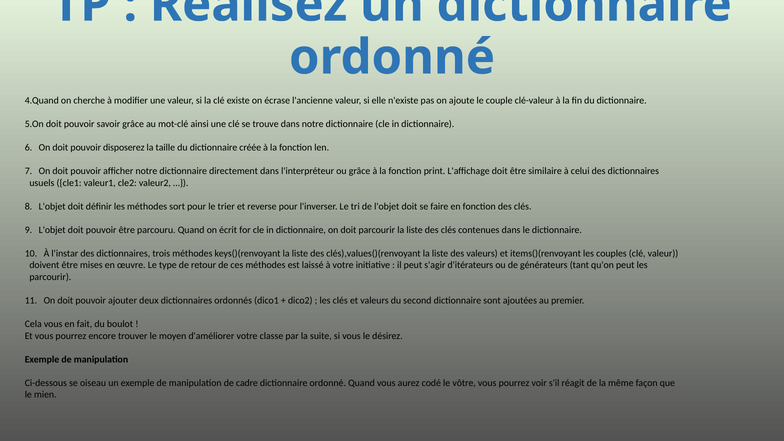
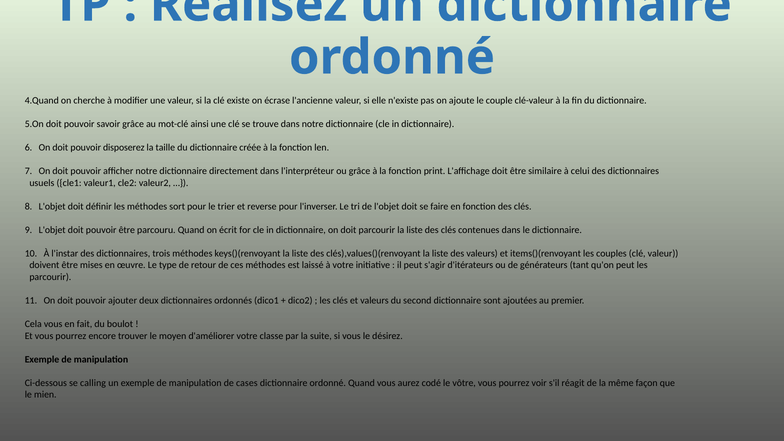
oiseau: oiseau -> calling (93, 383)
cadre: cadre -> cases (247, 383)
